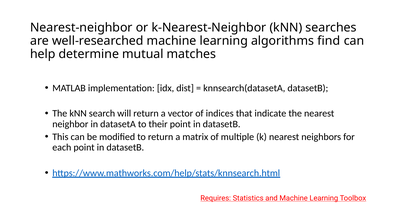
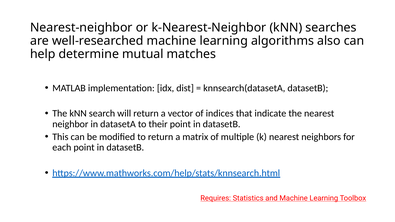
find: find -> also (329, 41)
